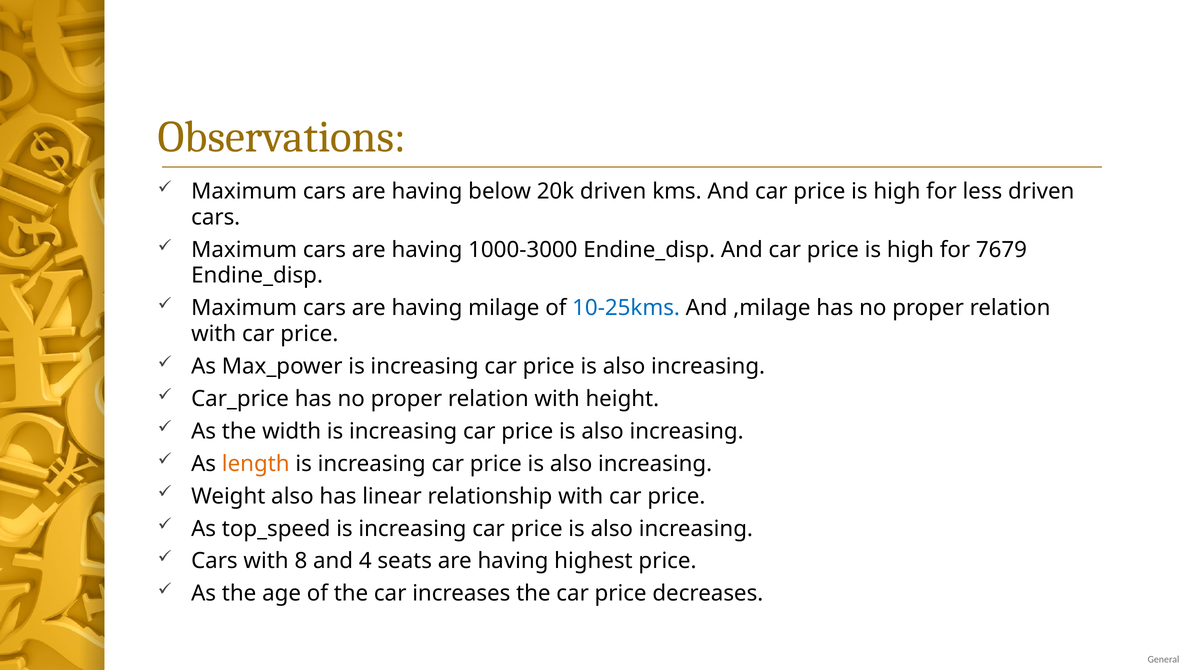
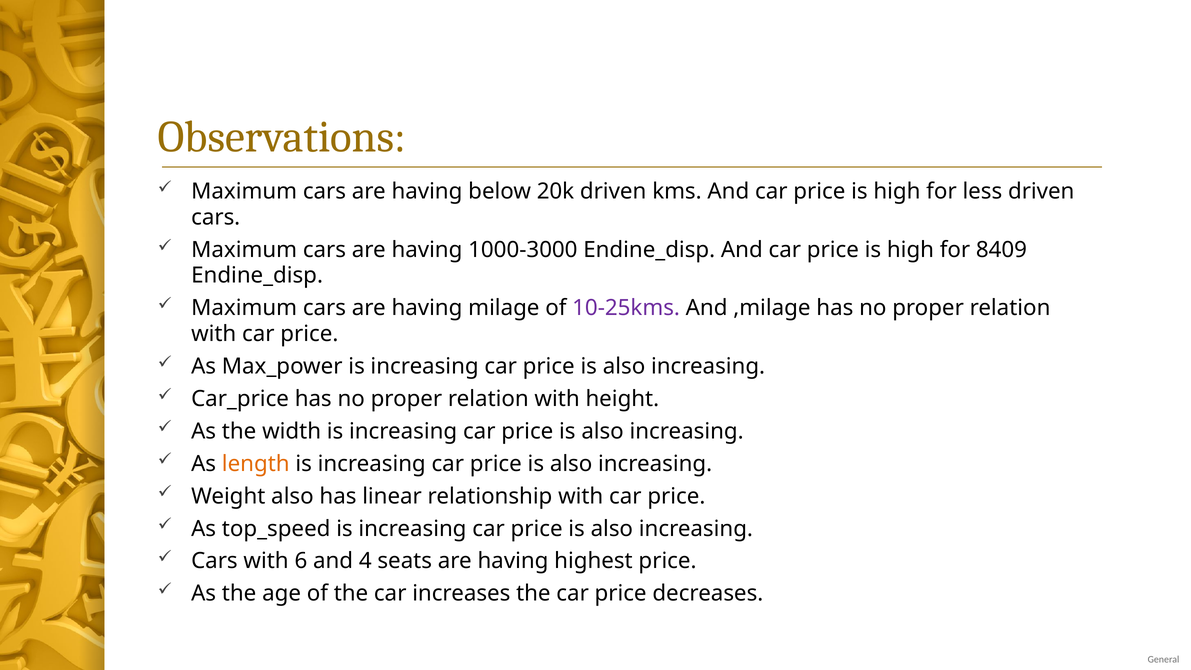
7679: 7679 -> 8409 (1001, 250)
10-25kms colour: blue -> purple (626, 308)
8: 8 -> 6 (301, 561)
